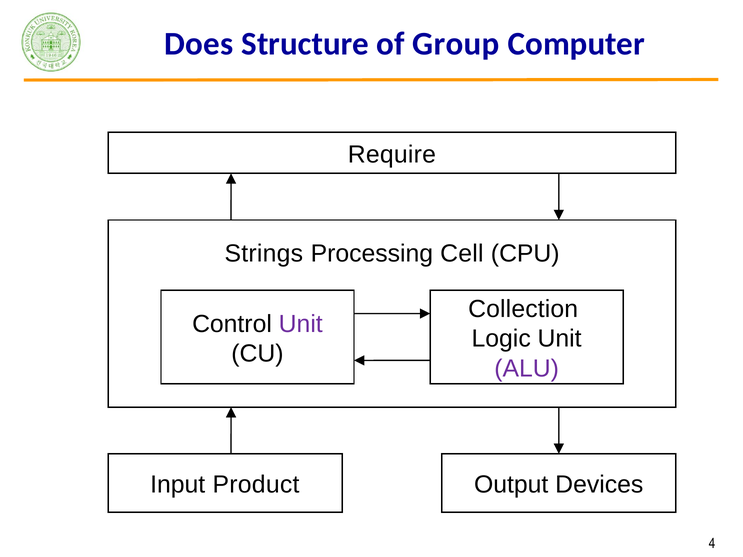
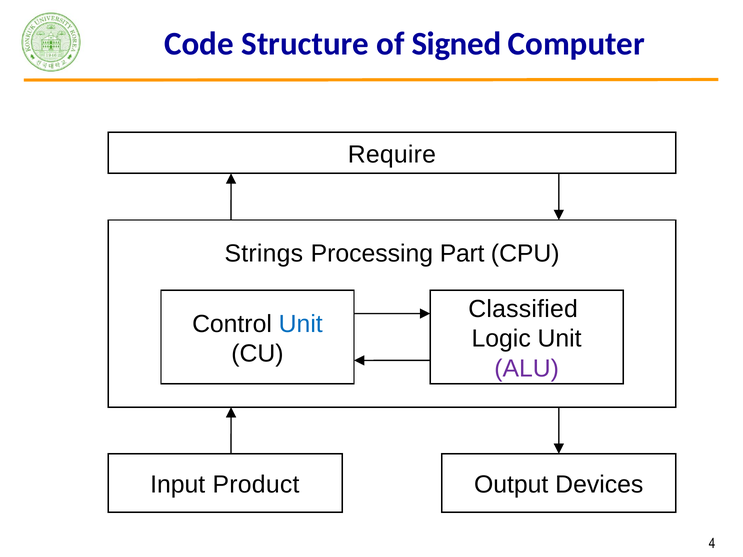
Does: Does -> Code (199, 44)
Group: Group -> Signed (456, 44)
Cell: Cell -> Part (462, 254)
Collection: Collection -> Classified (523, 309)
Unit colour: purple -> blue (301, 324)
